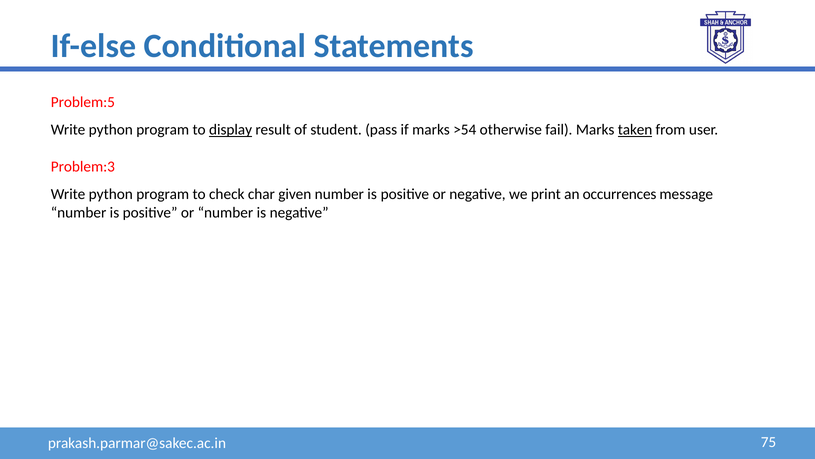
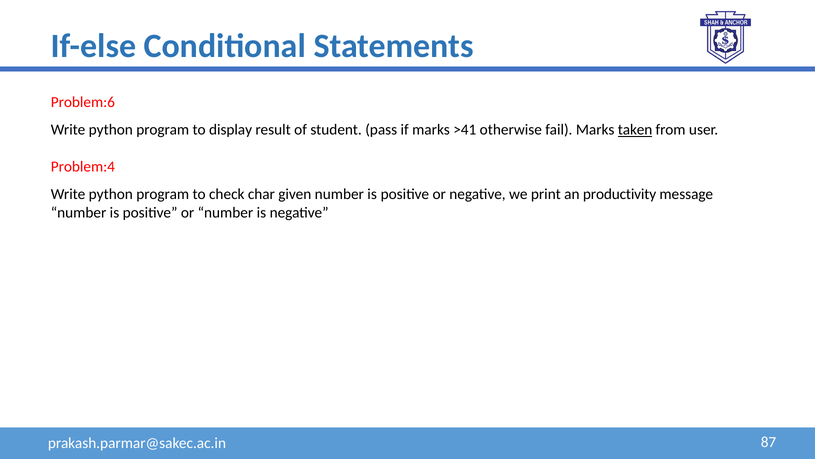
Problem:5: Problem:5 -> Problem:6 (83, 102)
display underline: present -> none (231, 130)
>54: >54 -> >41 (465, 130)
Problem:3: Problem:3 -> Problem:4 (83, 166)
occurrences: occurrences -> productivity (620, 194)
75: 75 -> 87 (768, 442)
